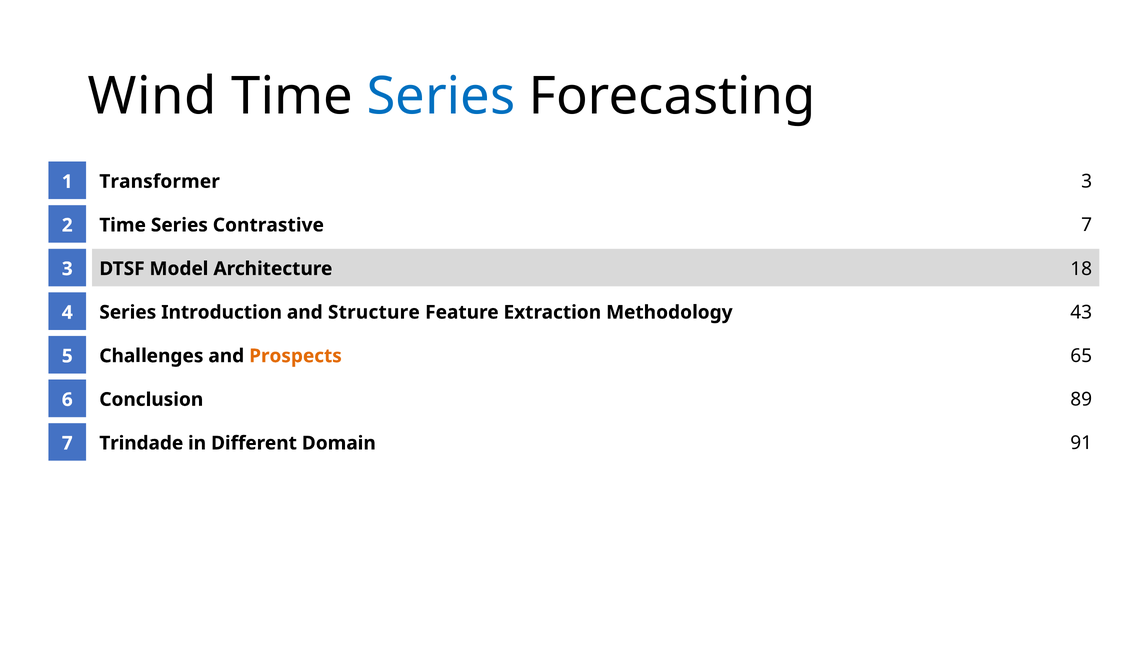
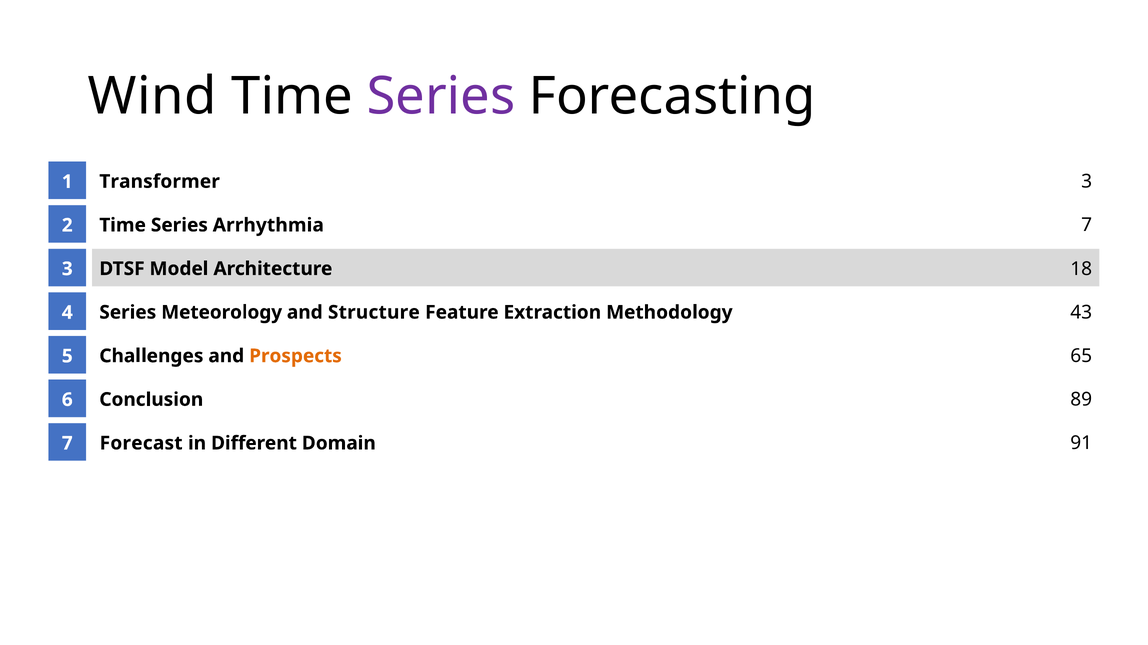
Series colour: blue -> purple (441, 96)
Contrastive: Contrastive -> Arrhythmia (268, 225)
Introduction: Introduction -> Meteorology (222, 313)
Trindade: Trindade -> Forecast (141, 444)
